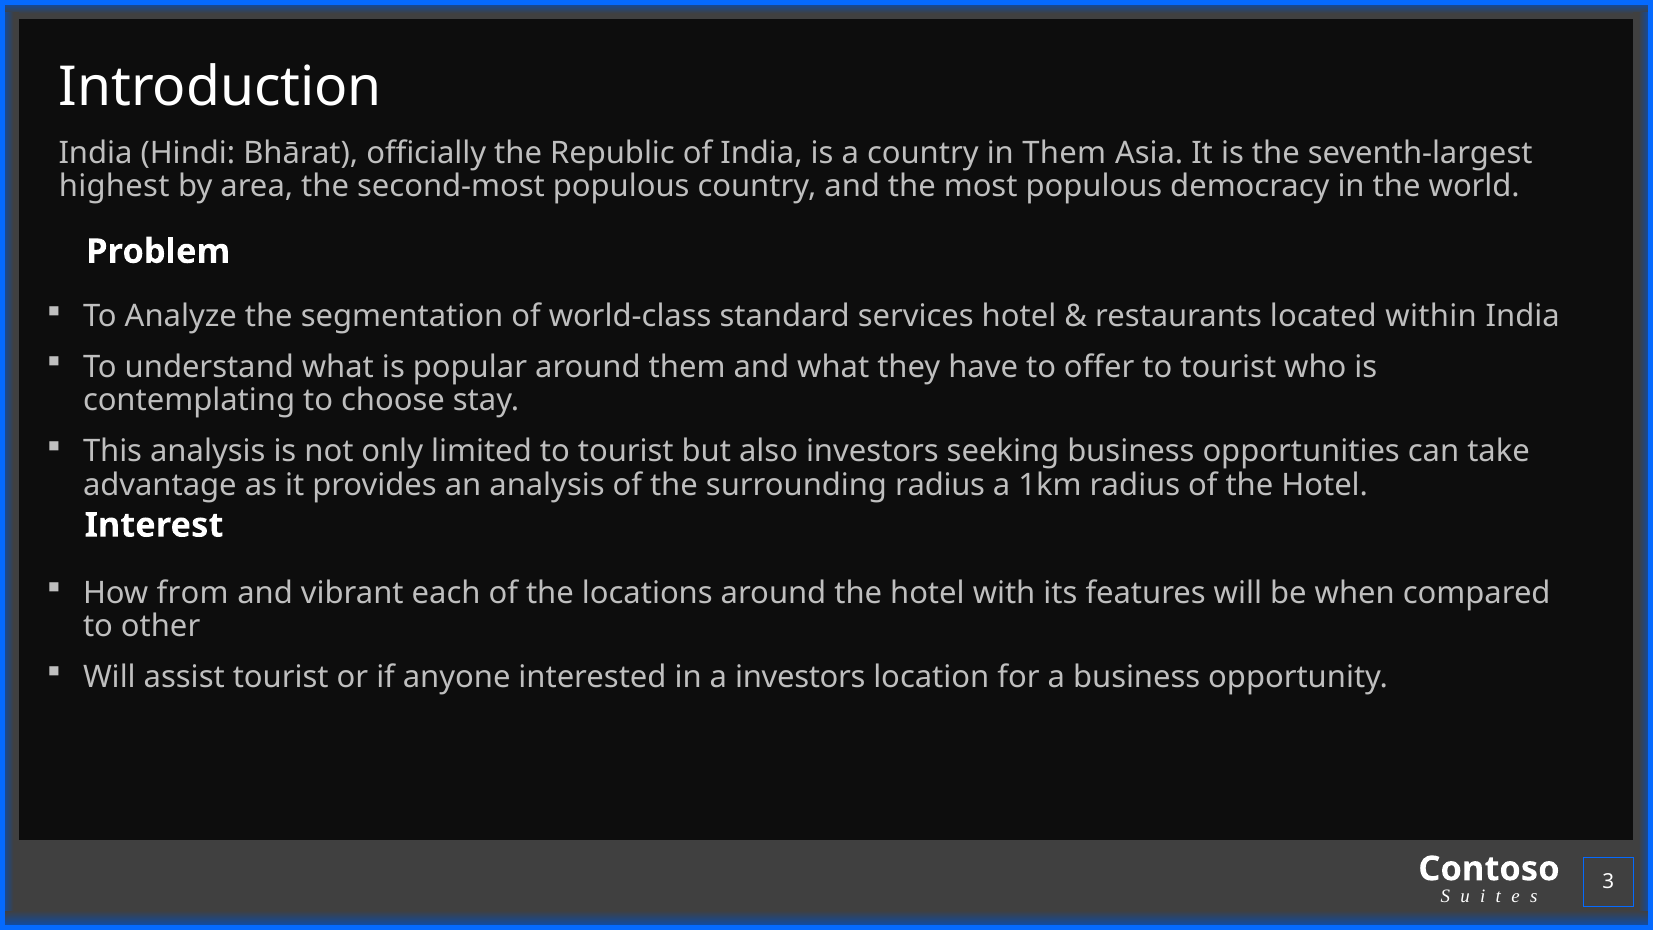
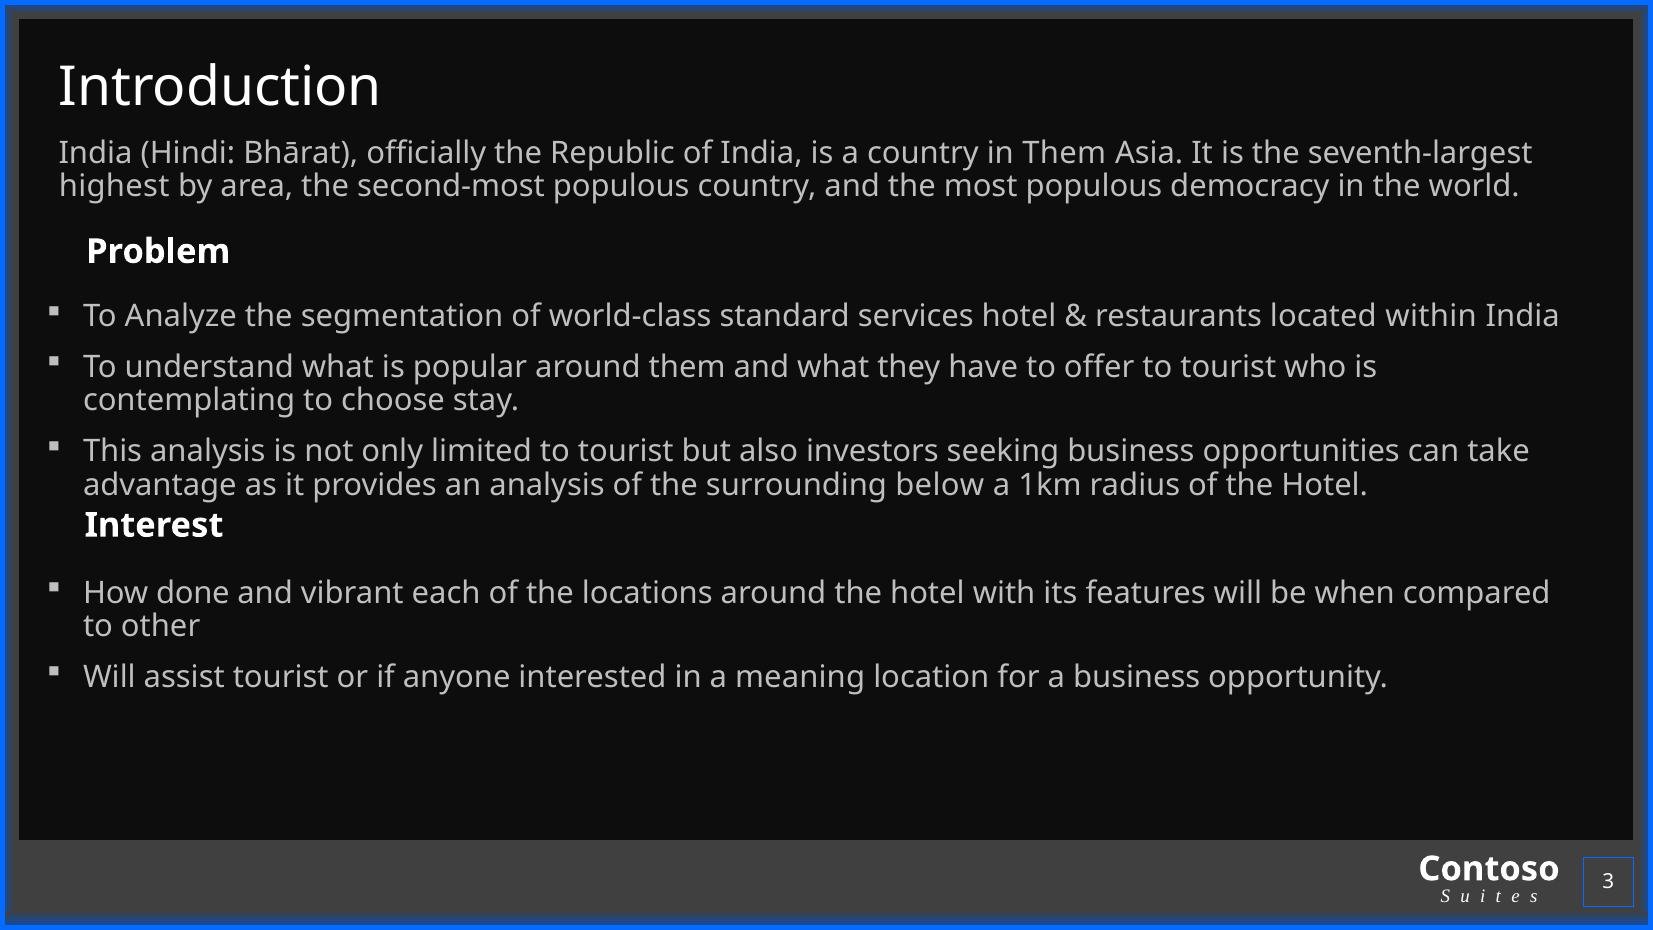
surrounding radius: radius -> below (940, 485)
from: from -> done (193, 593)
a investors: investors -> meaning (800, 677)
